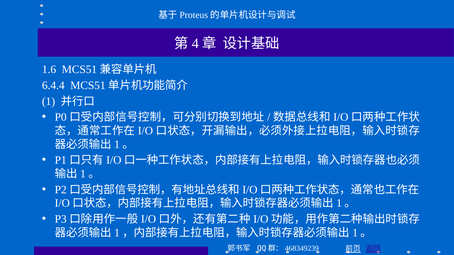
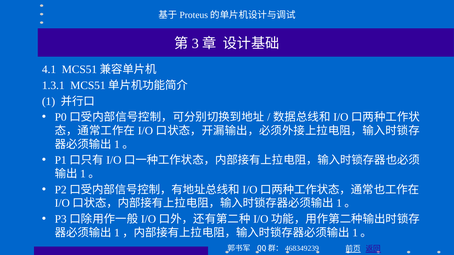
4: 4 -> 3 (195, 44)
1.6: 1.6 -> 4.1 (49, 70)
6.4.4: 6.4.4 -> 1.3.1 (53, 86)
